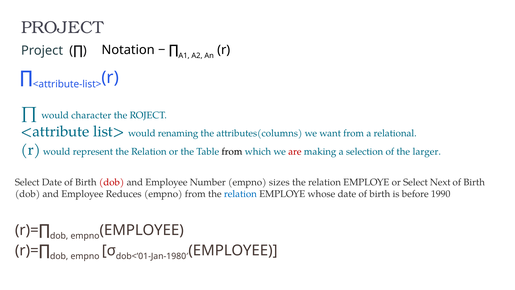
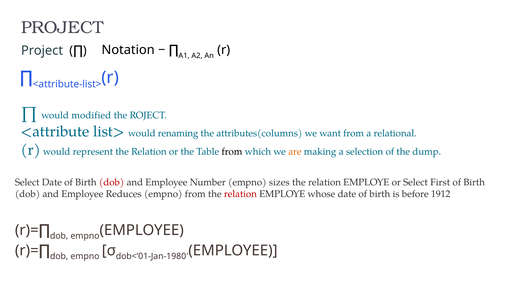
character: character -> modified (91, 115)
are colour: red -> orange (295, 151)
larger: larger -> dump (427, 151)
Next: Next -> First (440, 182)
relation colour: blue -> red (240, 194)
1990: 1990 -> 1912 (441, 194)
